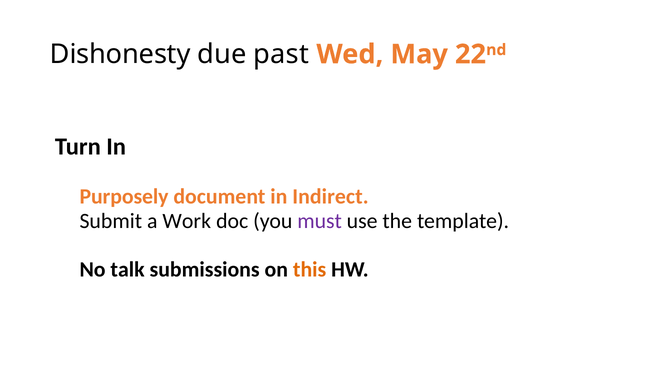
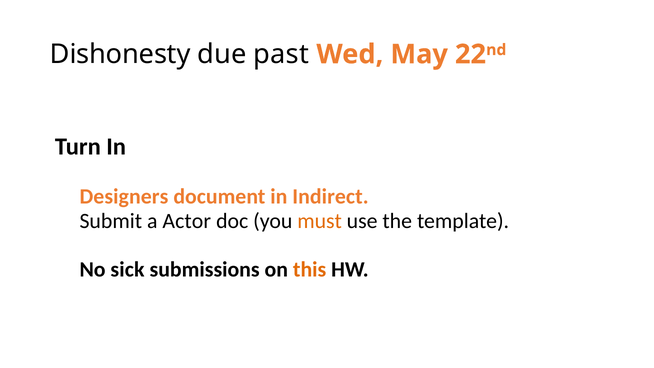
Purposely: Purposely -> Designers (124, 197)
Work: Work -> Actor (187, 221)
must colour: purple -> orange (320, 221)
talk: talk -> sick (127, 270)
